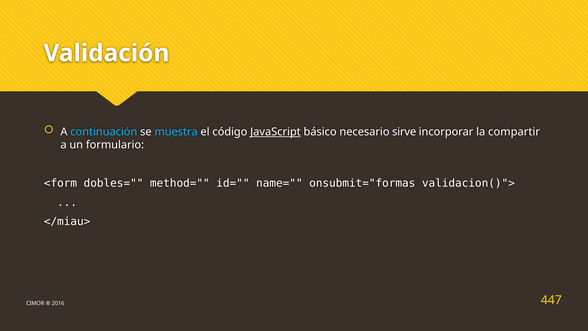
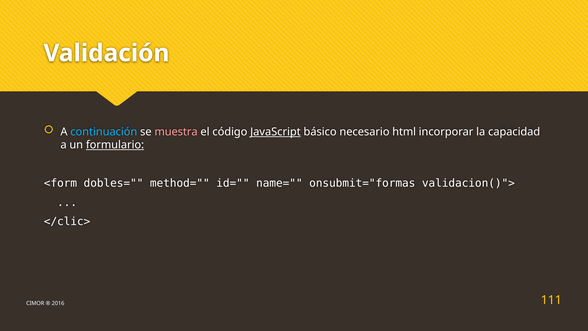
muestra colour: light blue -> pink (176, 132)
sirve: sirve -> html (404, 132)
compartir: compartir -> capacidad (514, 132)
formulario underline: none -> present (115, 145)
</miau>: </miau> -> </clic> (67, 221)
447: 447 -> 111 (551, 300)
